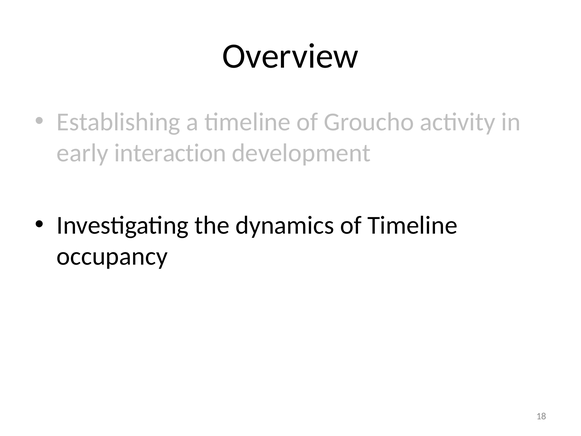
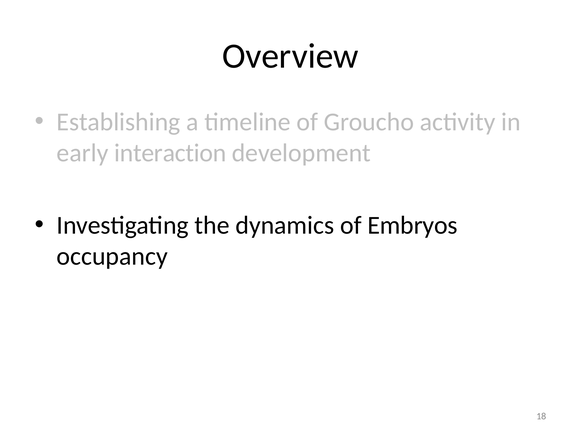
of Timeline: Timeline -> Embryos (413, 225)
